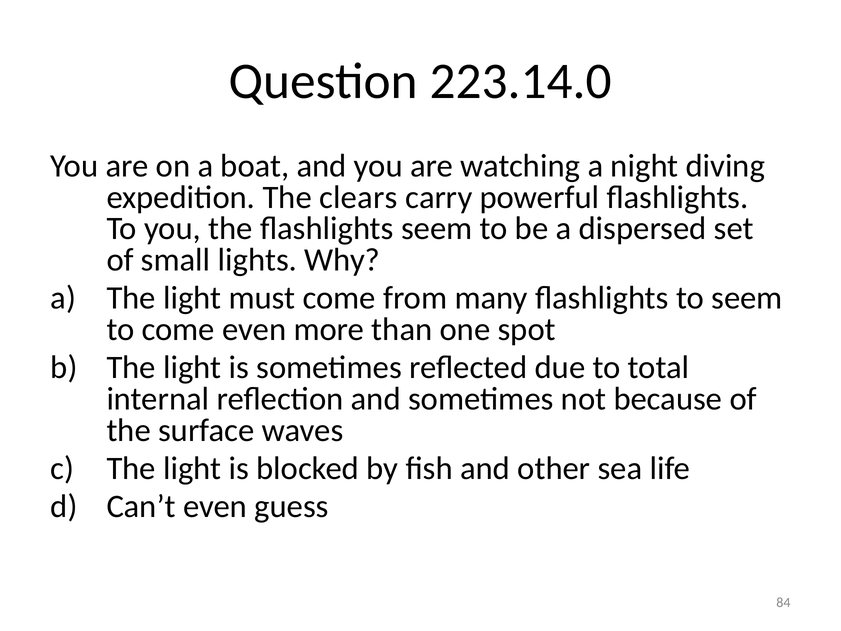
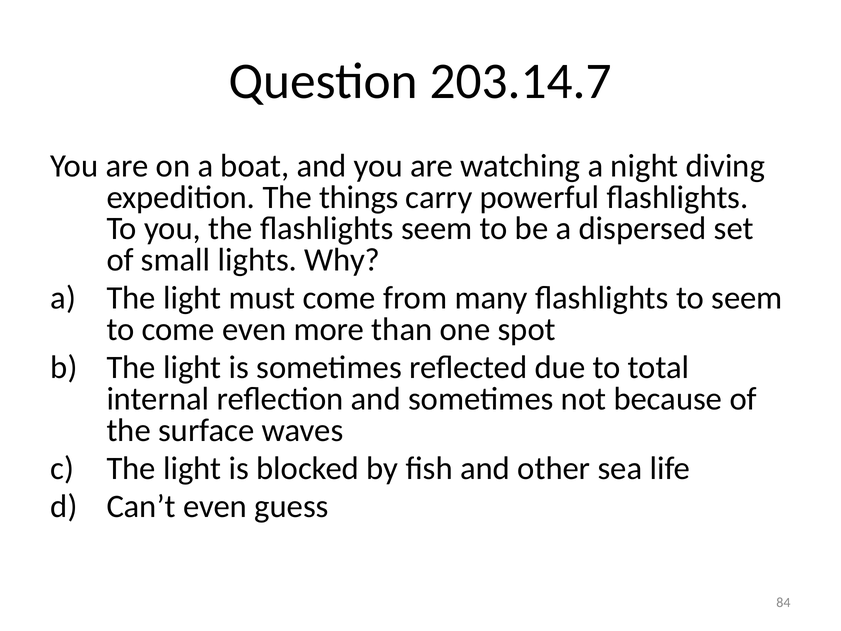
223.14.0: 223.14.0 -> 203.14.7 (521, 81)
clears: clears -> things (359, 197)
